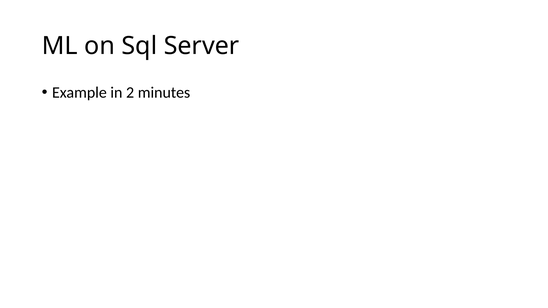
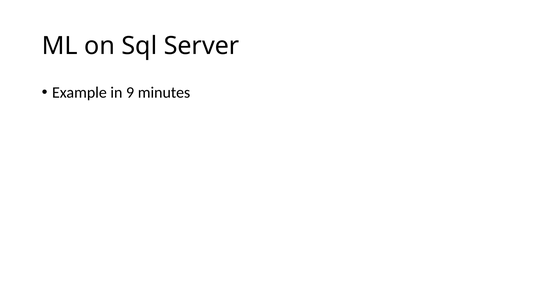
2: 2 -> 9 (130, 93)
